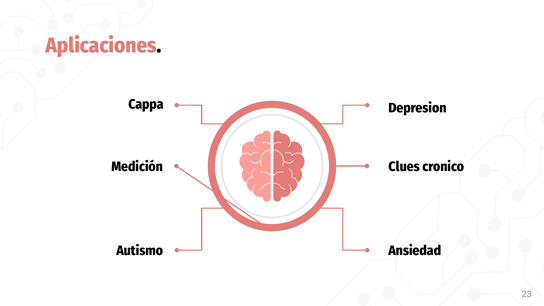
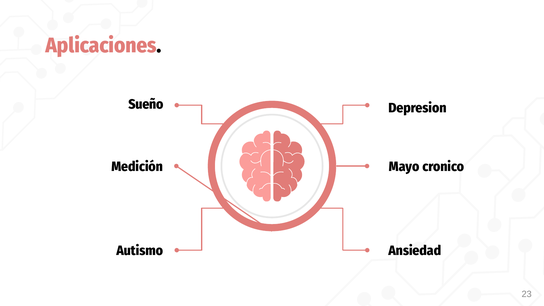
Cappa: Cappa -> Sueño (146, 104)
Clues: Clues -> Mayo (404, 167)
